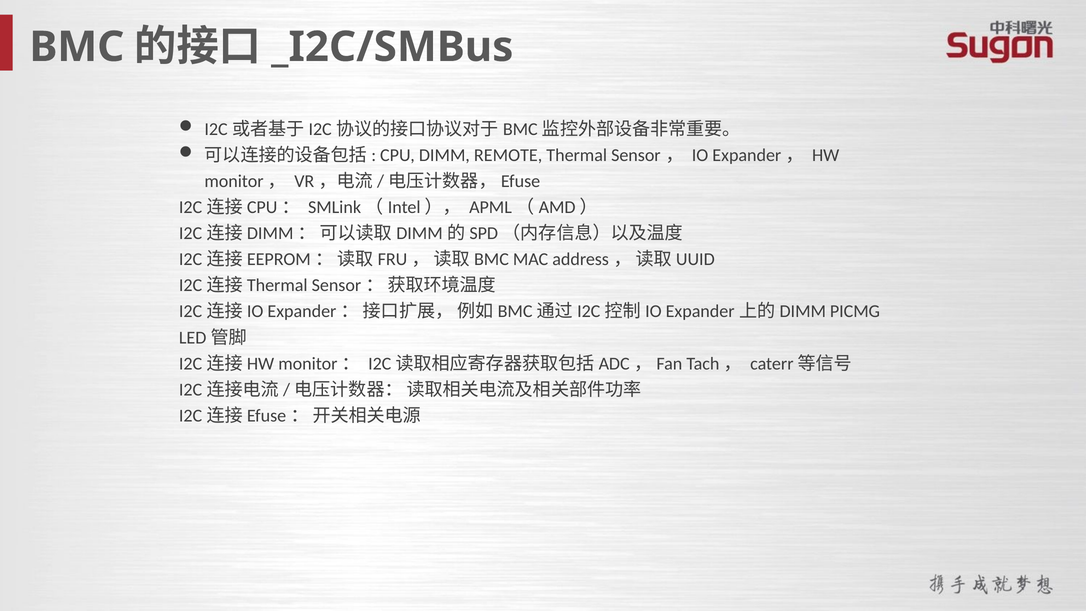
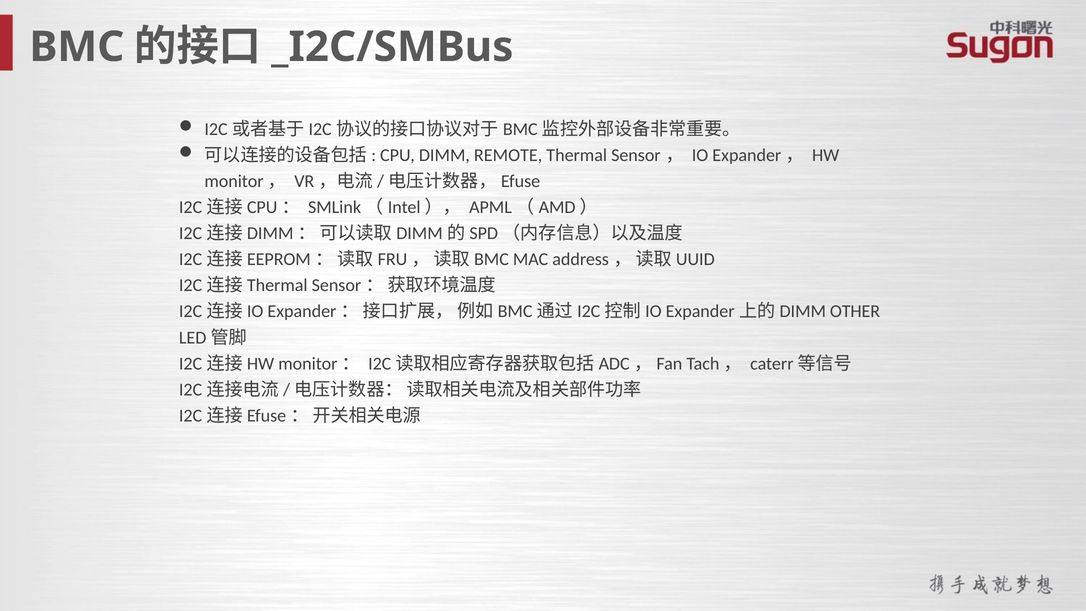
PICMG: PICMG -> OTHER (855, 311)
